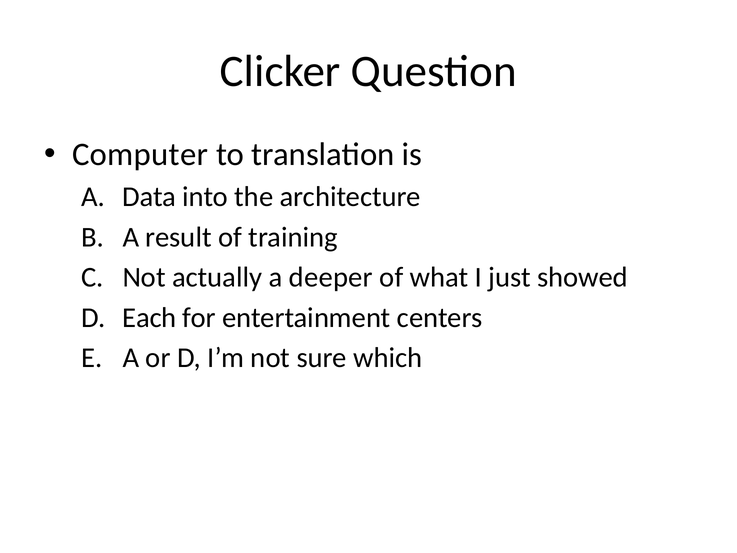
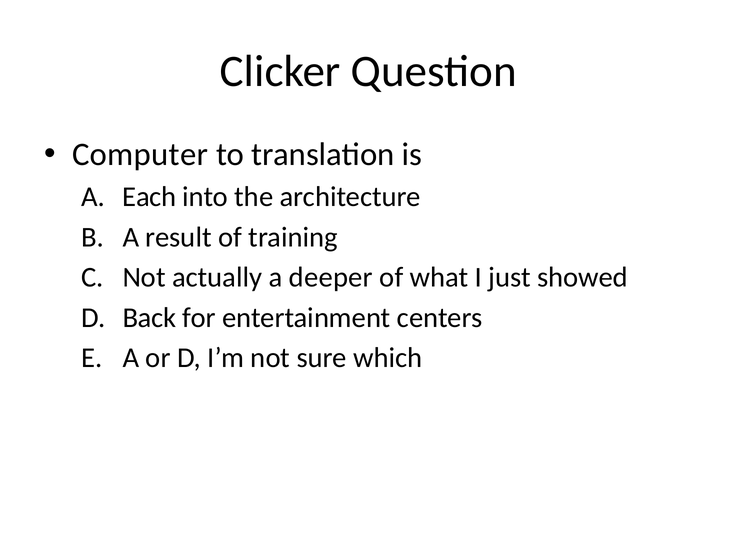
Data: Data -> Each (149, 197)
Each: Each -> Back (149, 317)
